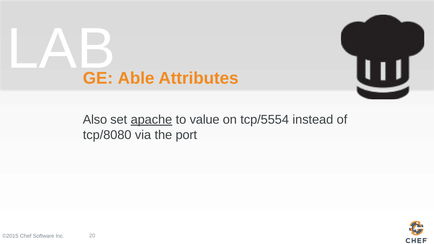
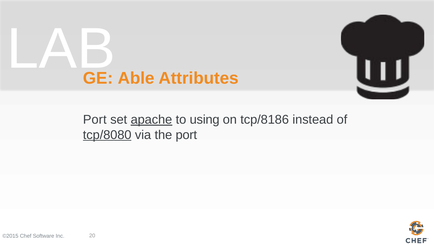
Also: Also -> Port (95, 120)
value: value -> using (205, 120)
tcp/5554: tcp/5554 -> tcp/8186 (265, 120)
tcp/8080 underline: none -> present (107, 135)
